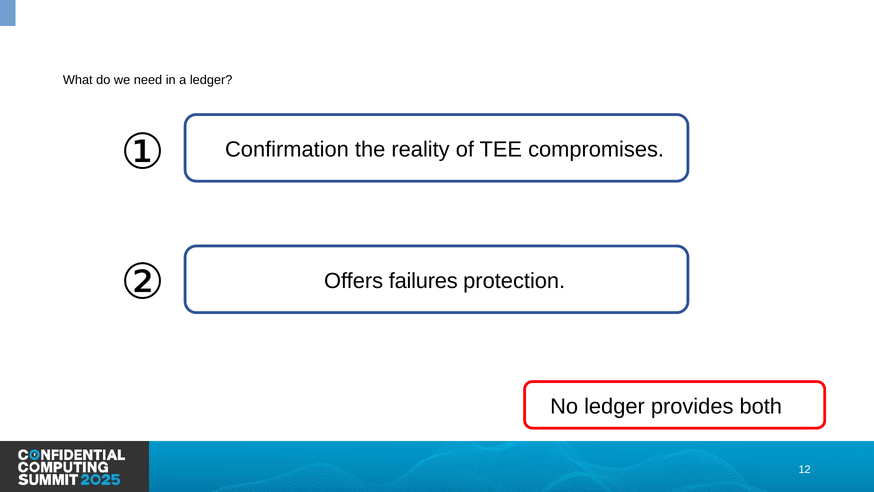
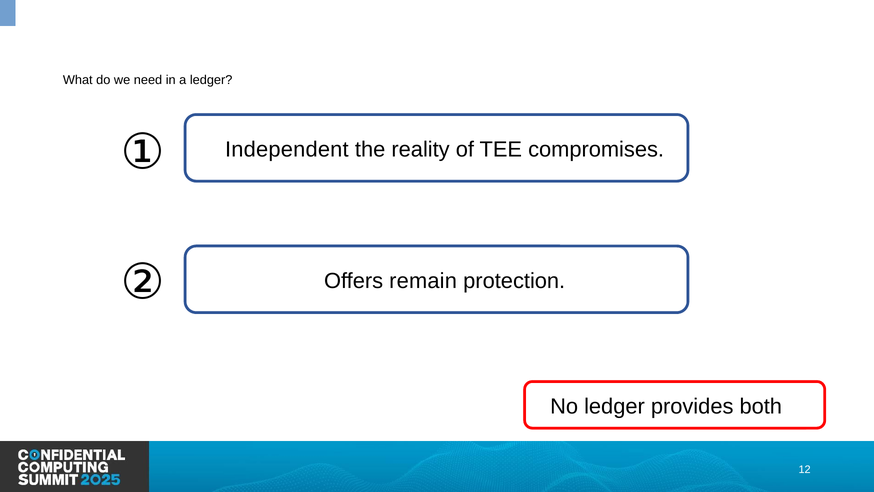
Confirmation: Confirmation -> Independent (287, 149)
failures: failures -> remain (423, 281)
